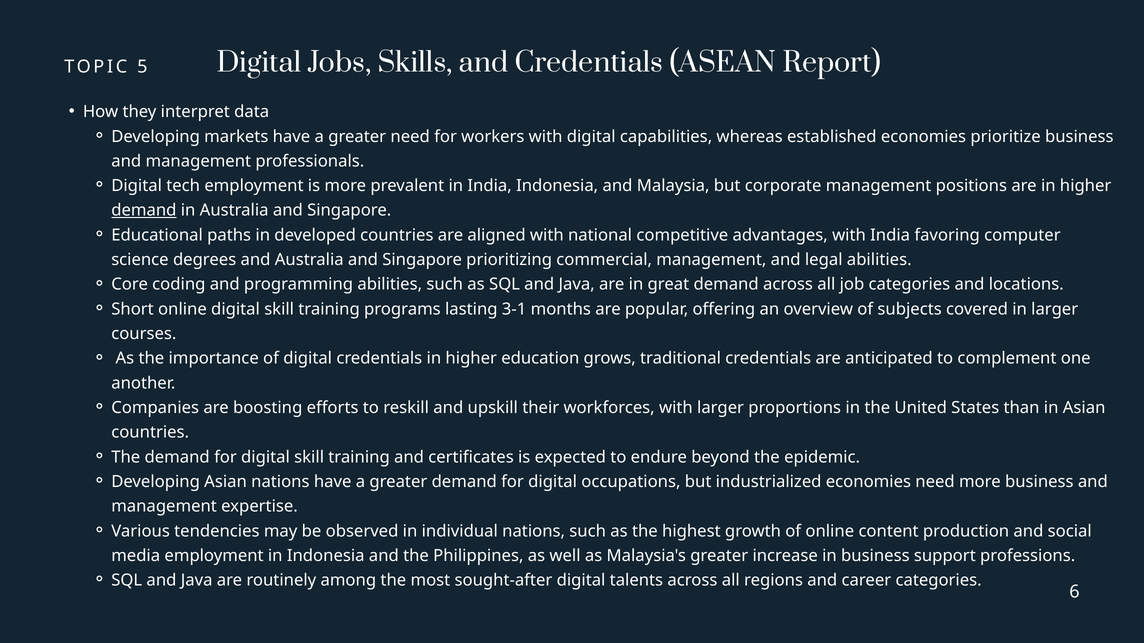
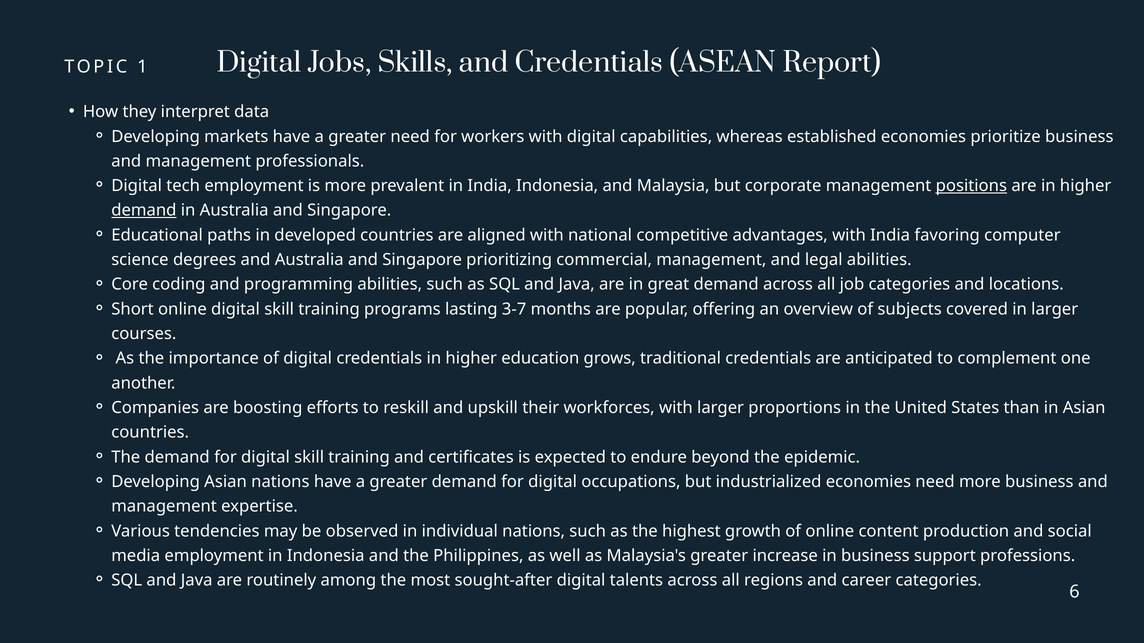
5: 5 -> 1 (142, 67)
positions underline: none -> present (971, 186)
3-1: 3-1 -> 3-7 (514, 309)
